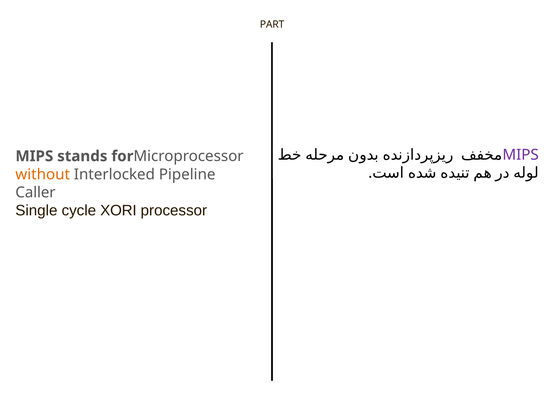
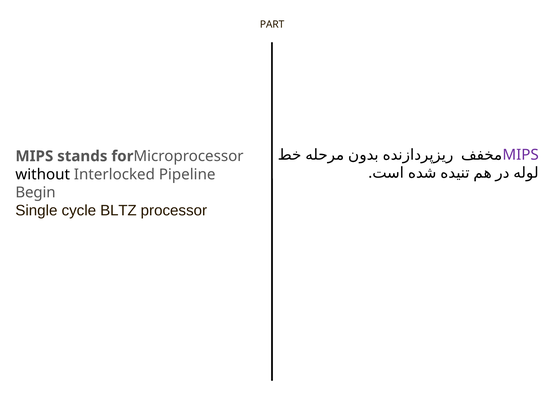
without colour: orange -> black (43, 174)
Caller: Caller -> Begin (36, 192)
XORI: XORI -> BLTZ (118, 211)
